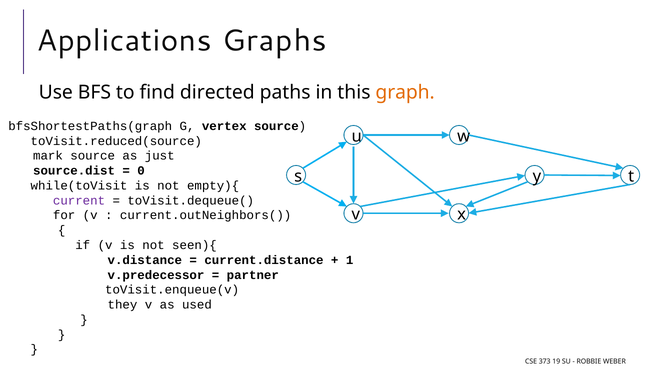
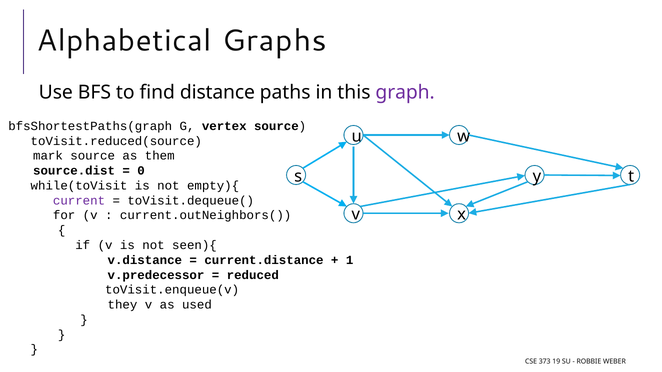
Applications: Applications -> Alphabetical (124, 41)
directed: directed -> distance (217, 92)
graph colour: orange -> purple (405, 92)
just: just -> them (160, 156)
partner: partner -> reduced (253, 275)
